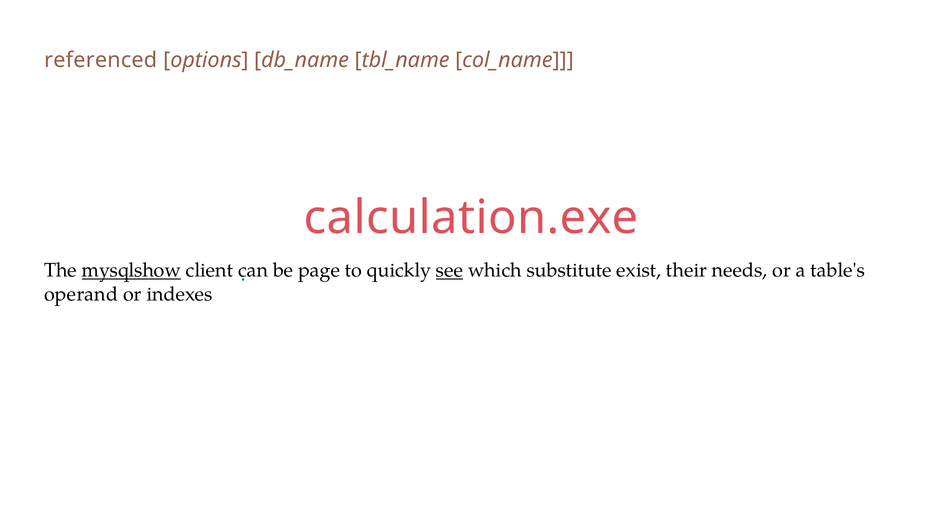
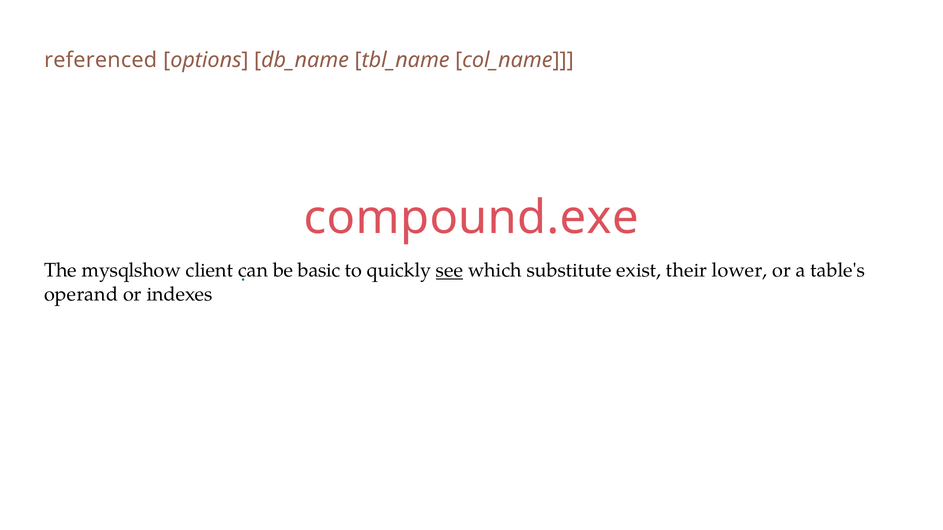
calculation.exe: calculation.exe -> compound.exe (471, 218)
mysqlshow underline: present -> none (131, 271)
page: page -> basic (319, 271)
needs: needs -> lower (740, 271)
